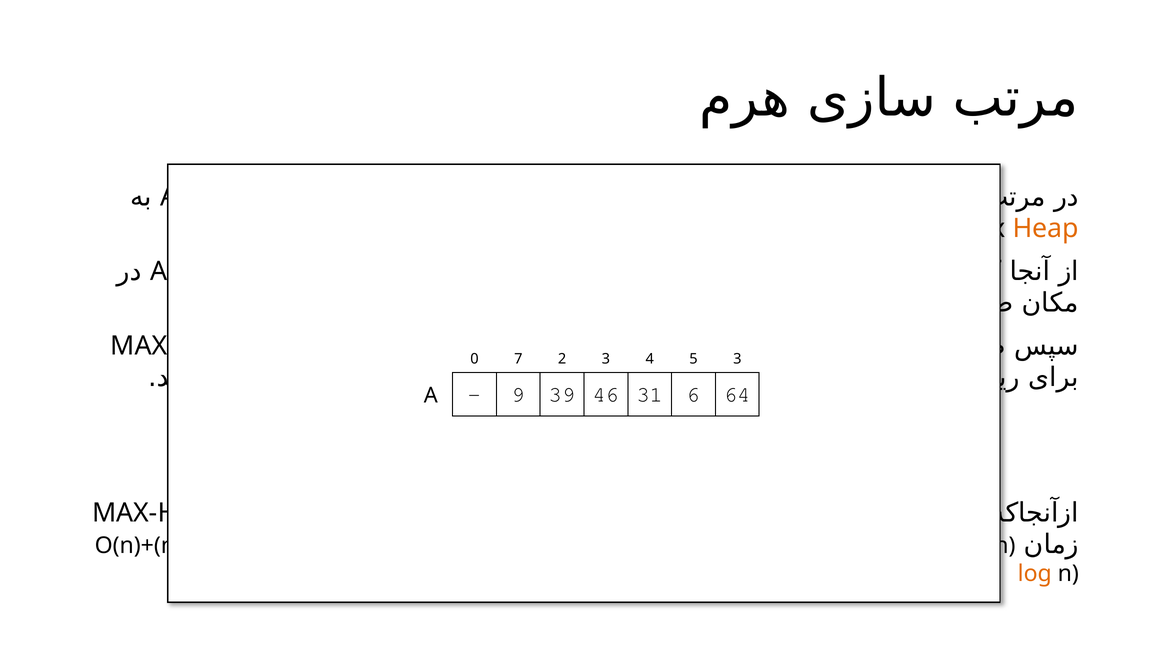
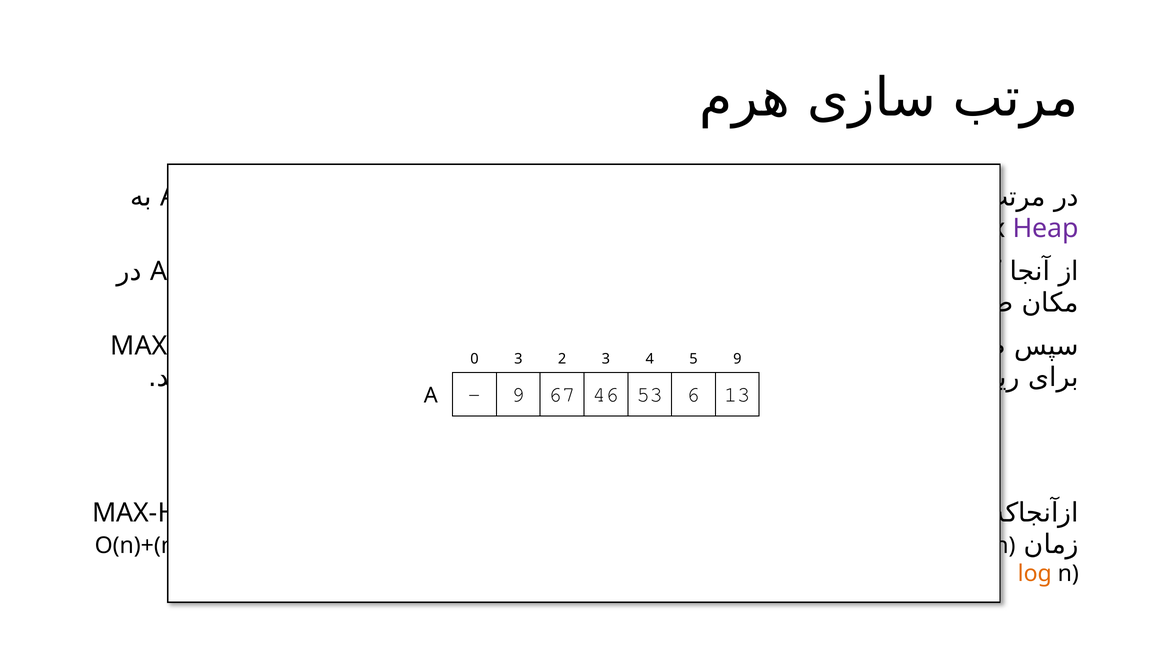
Heap colour: orange -> purple (1046, 229)
7: 7 -> 3 (518, 359)
3: 3 -> 9 (737, 359)
39: 39 -> 67 (562, 395)
31: 31 -> 53 (650, 395)
64: 64 -> 13 (737, 395)
